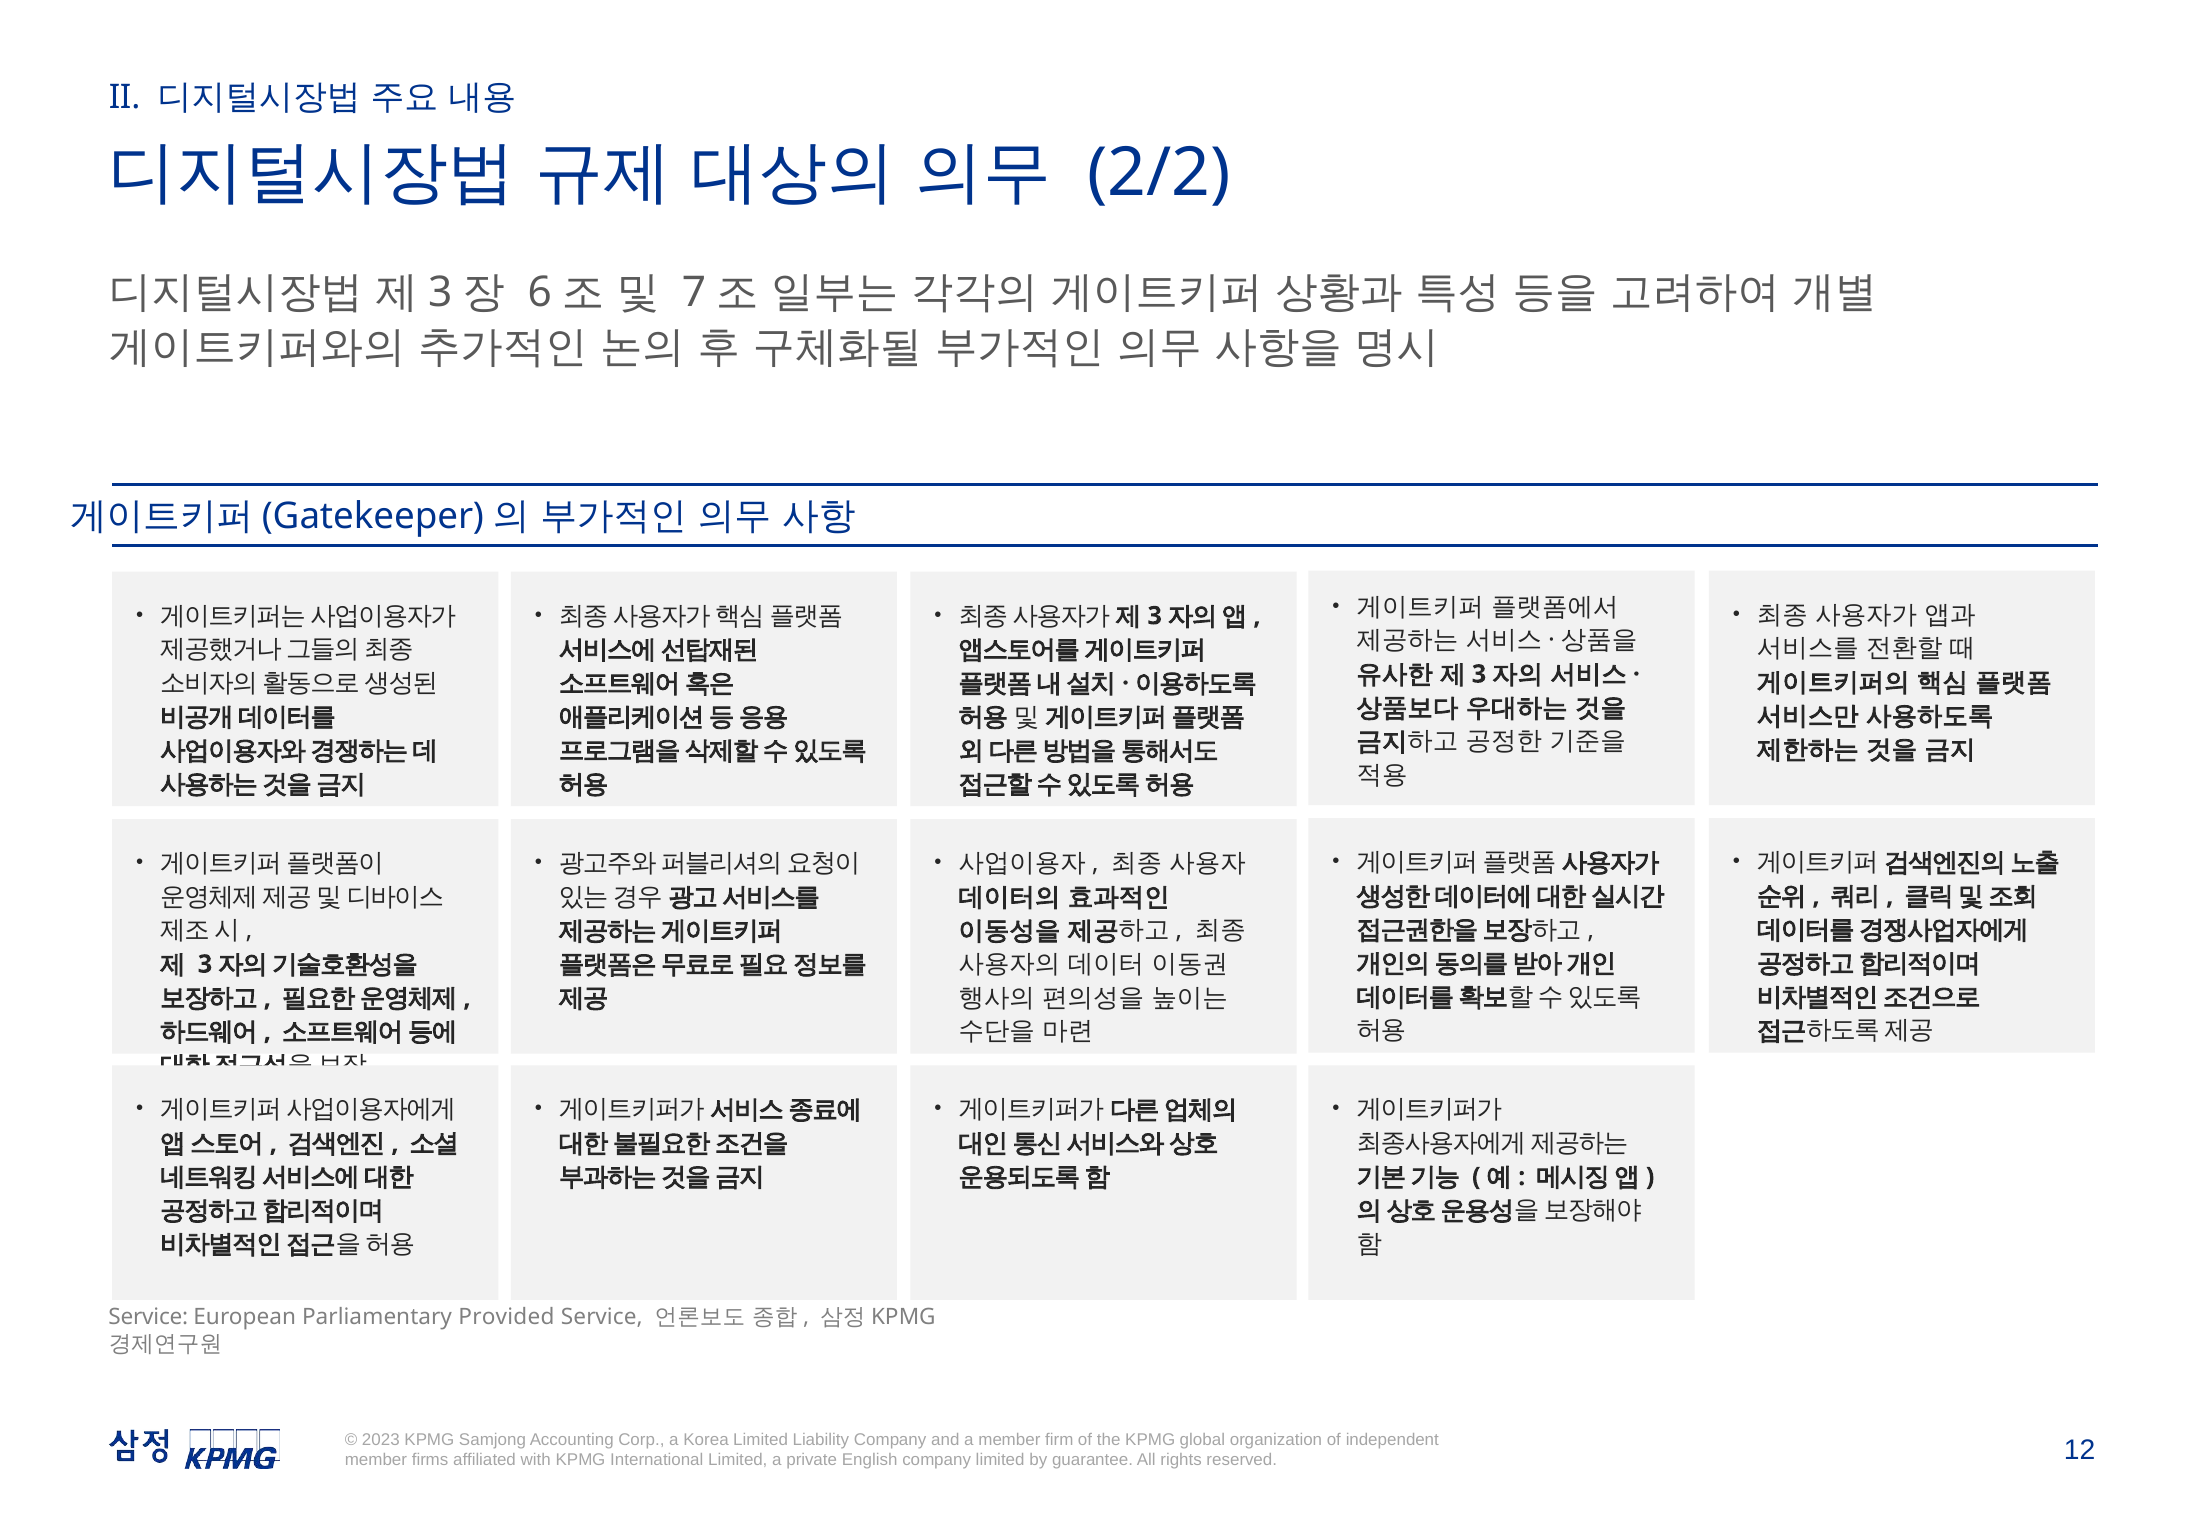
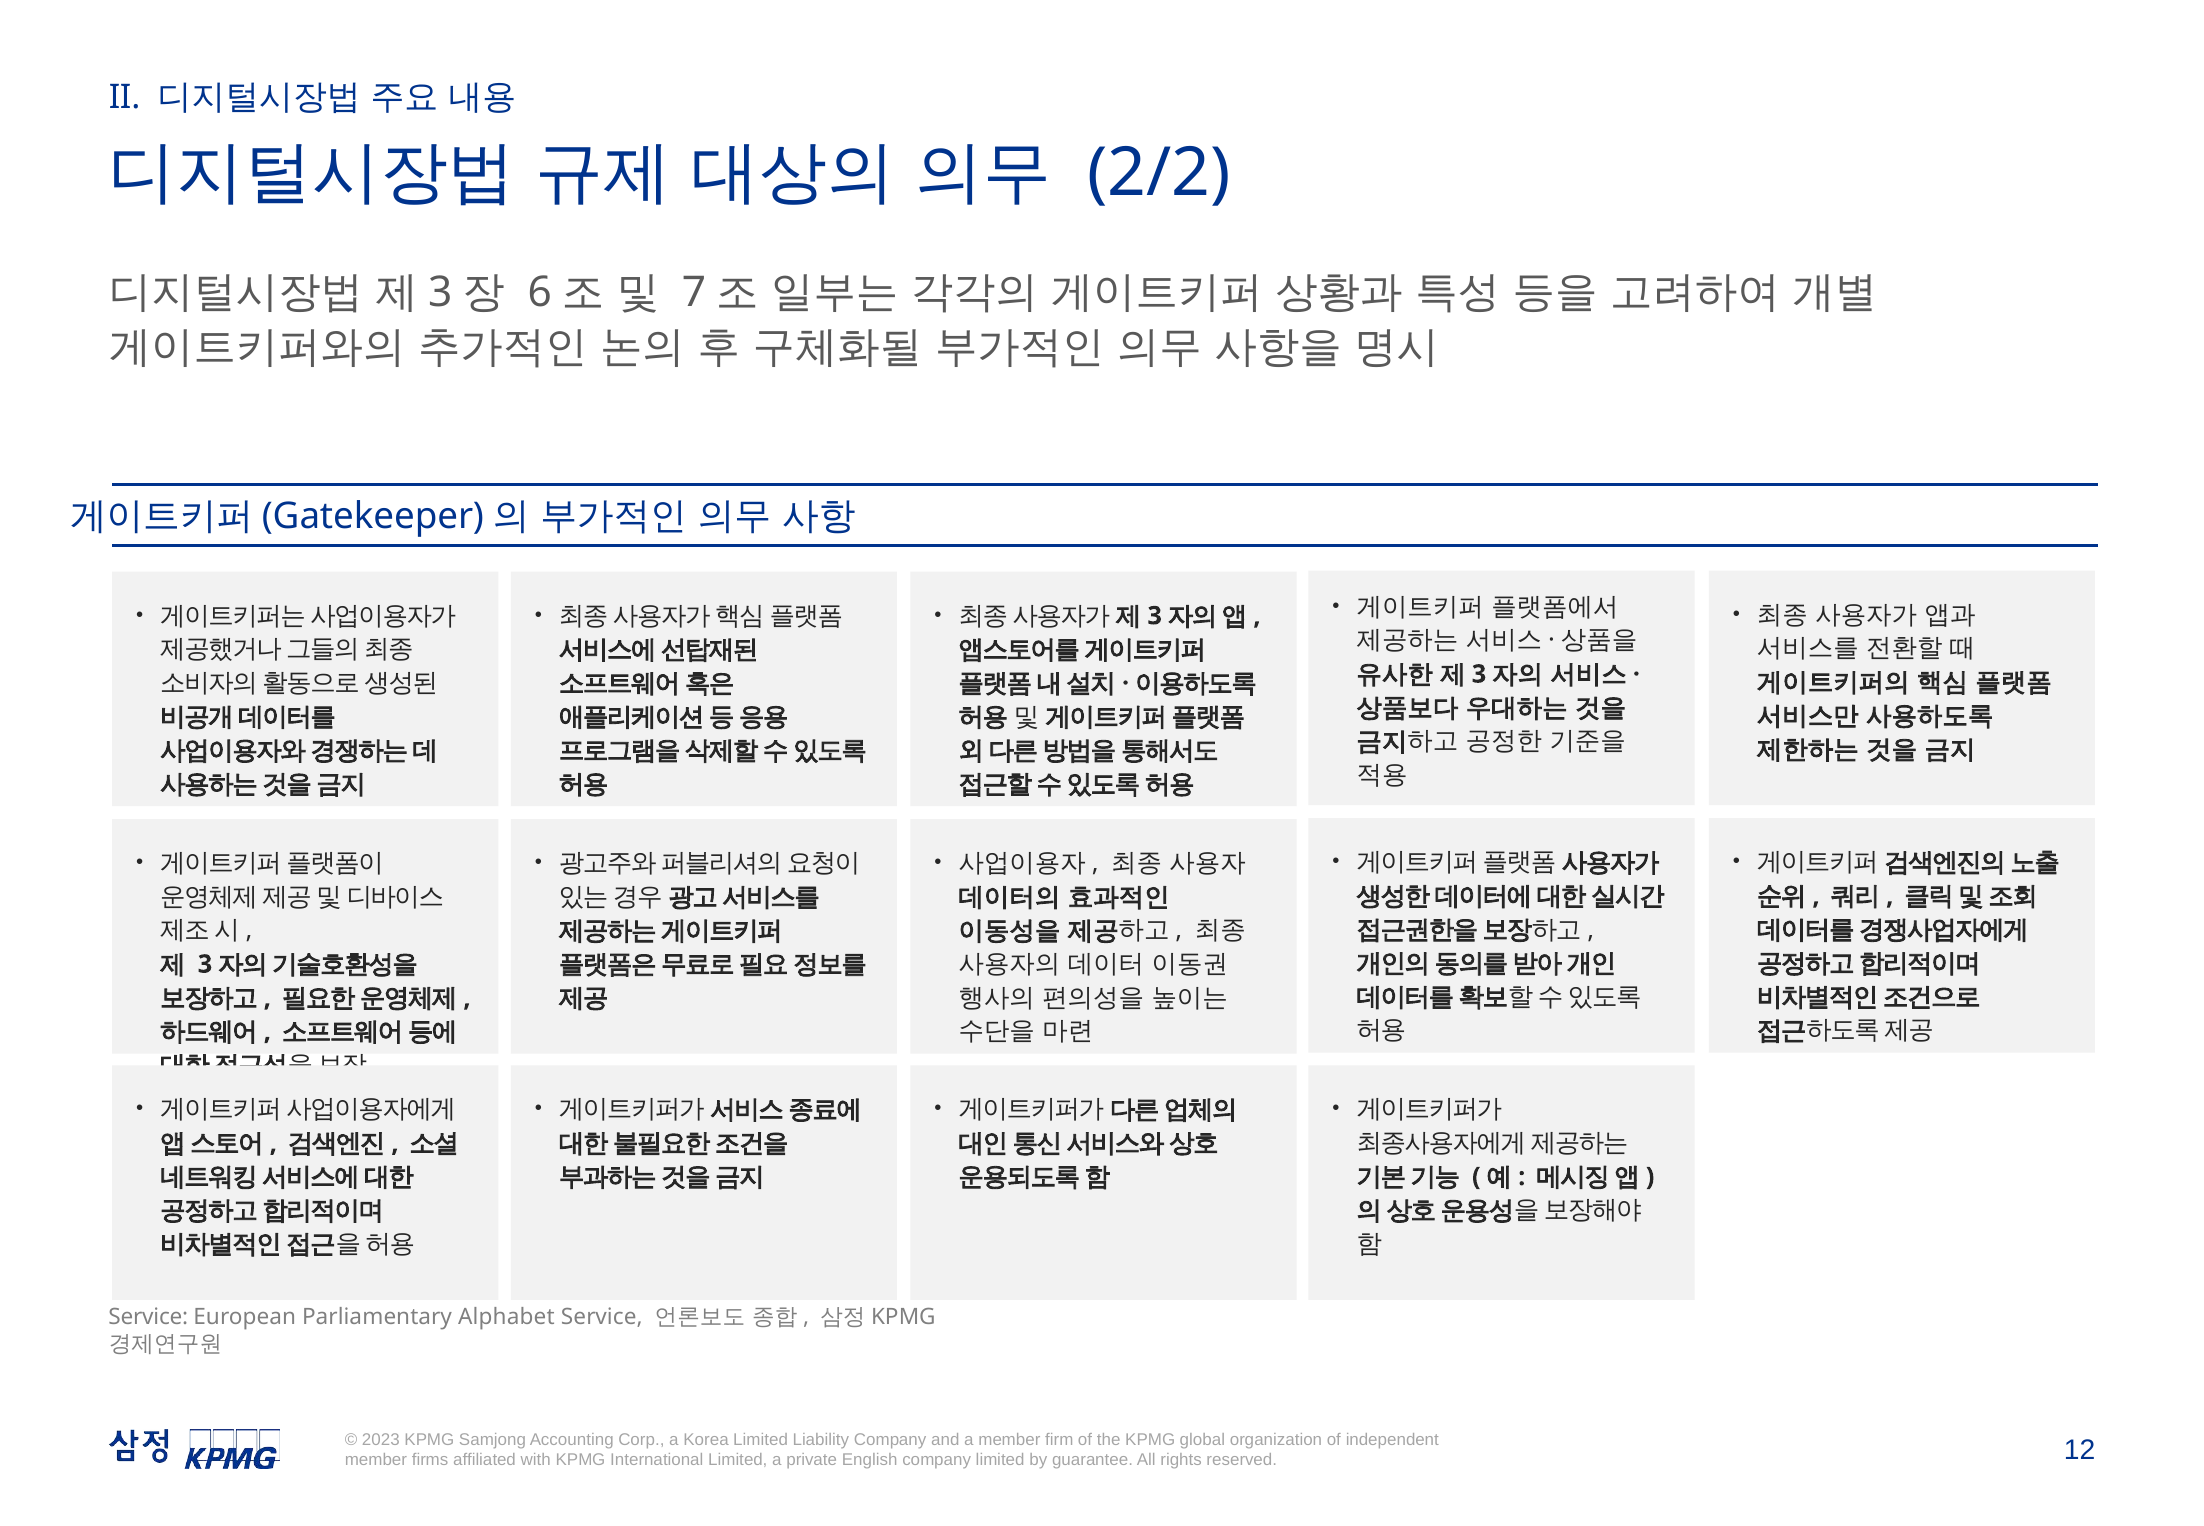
Provided: Provided -> Alphabet (506, 1317)
